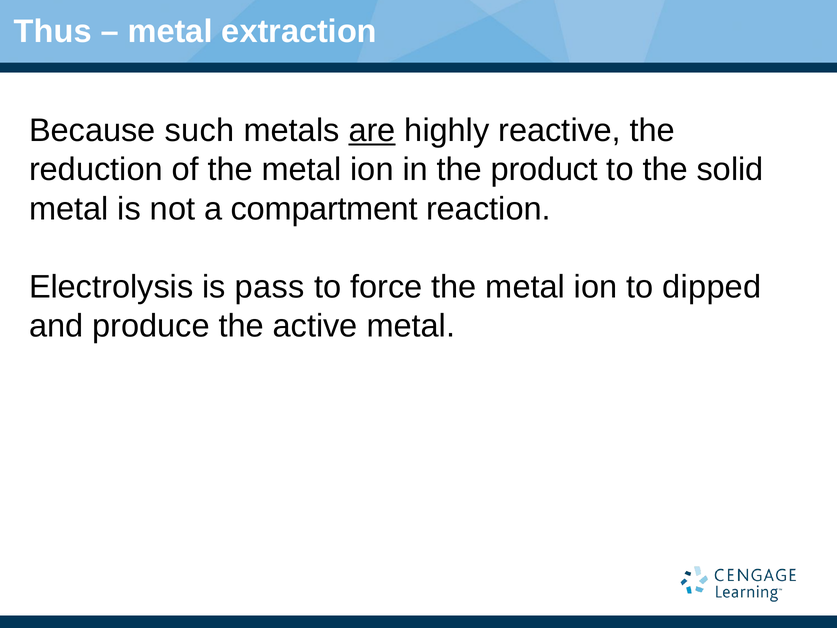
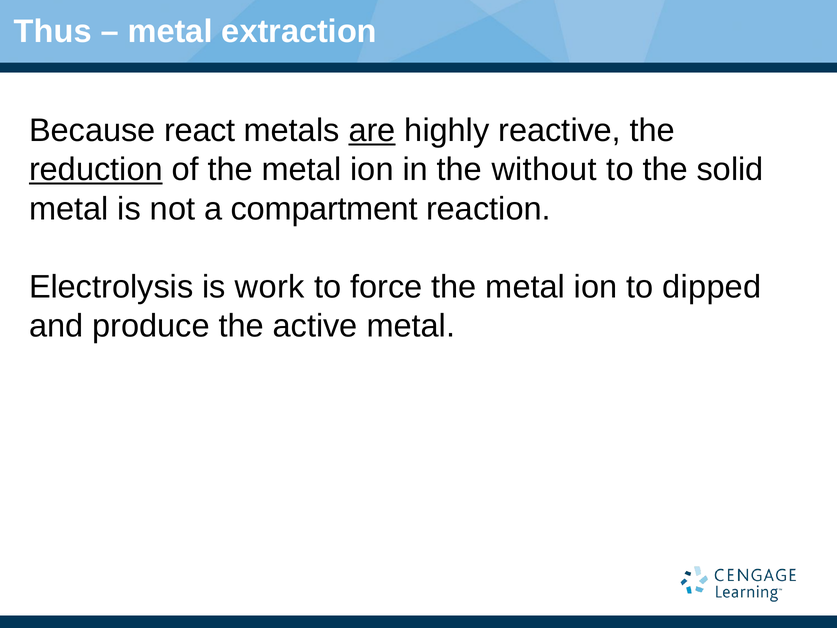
such: such -> react (200, 131)
reduction underline: none -> present (96, 170)
product: product -> without (544, 170)
pass: pass -> work (270, 287)
